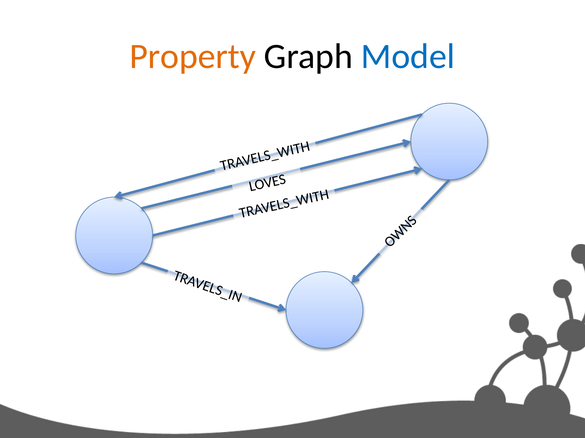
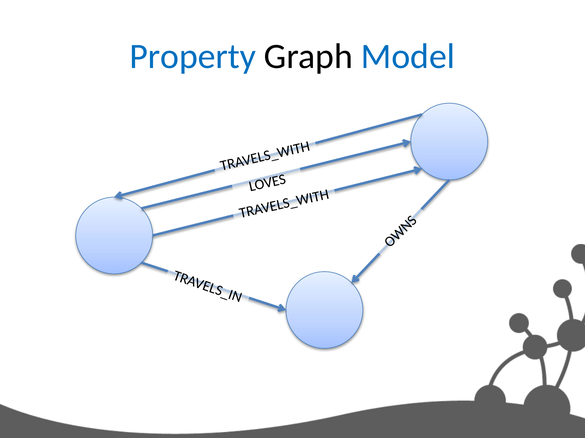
Property colour: orange -> blue (193, 57)
